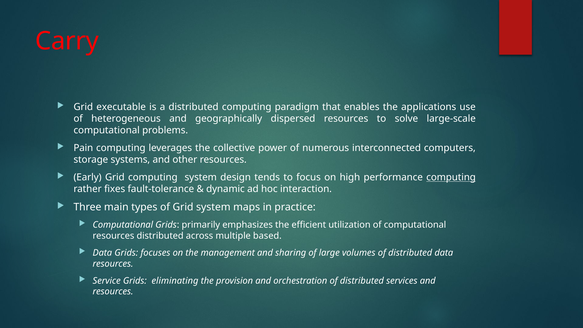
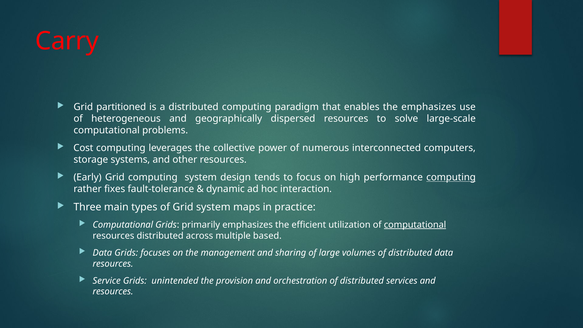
executable: executable -> partitioned (121, 107)
the applications: applications -> emphasizes (429, 107)
Pain: Pain -> Cost (83, 148)
computational underline: none -> present (415, 225)
eliminating: eliminating -> unintended (175, 281)
